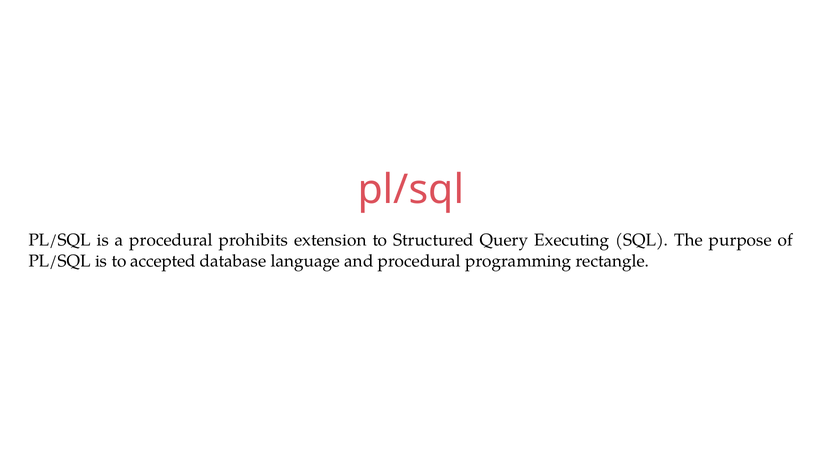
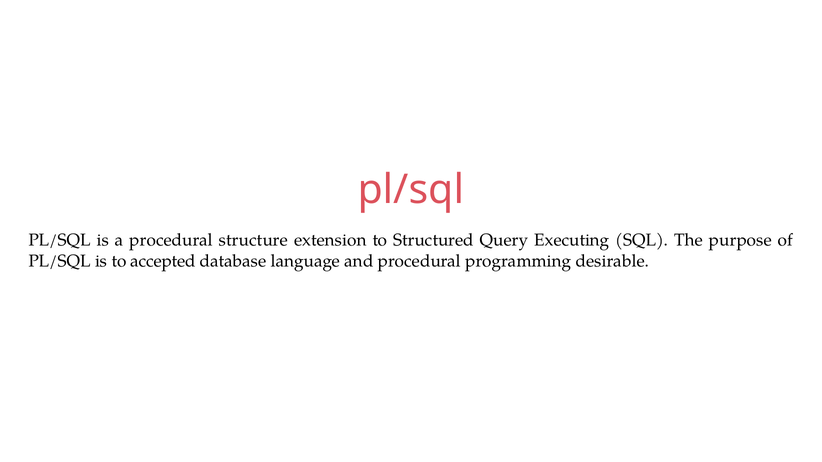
prohibits: prohibits -> structure (253, 241)
rectangle: rectangle -> desirable (612, 261)
